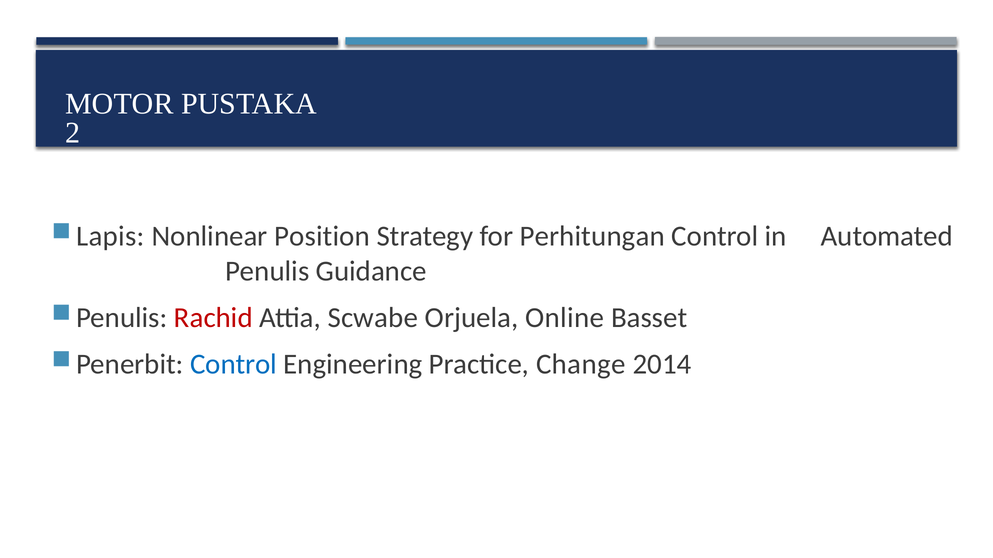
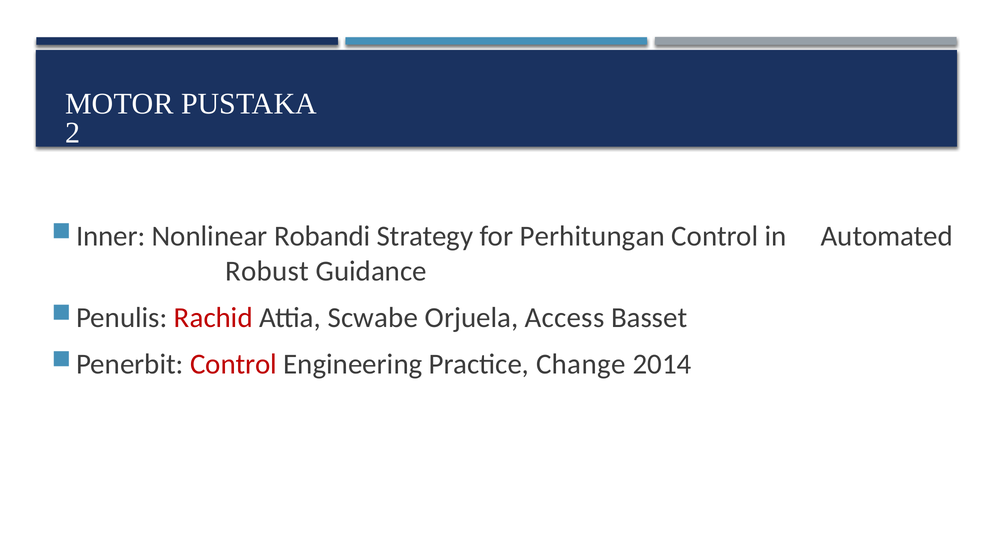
Lapis: Lapis -> Inner (111, 237)
Position: Position -> Robandi (322, 237)
Penulis: Penulis -> Robust (267, 271)
Online: Online -> Access (565, 318)
Control colour: blue -> red (234, 365)
